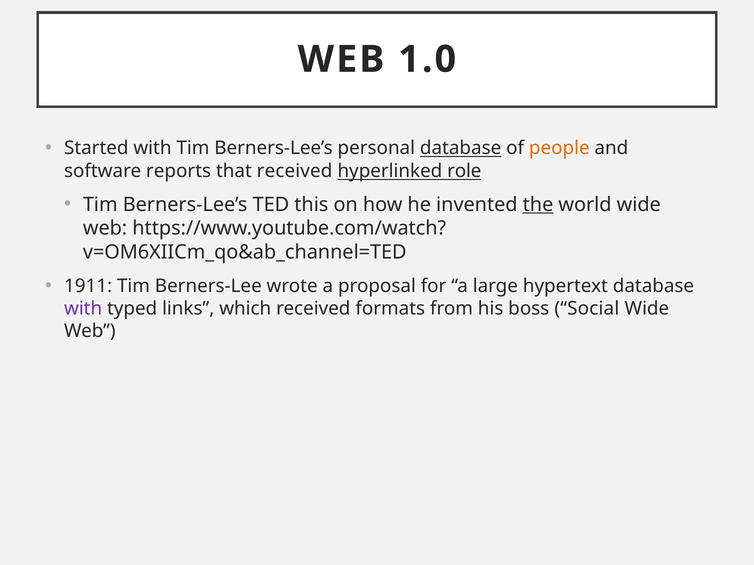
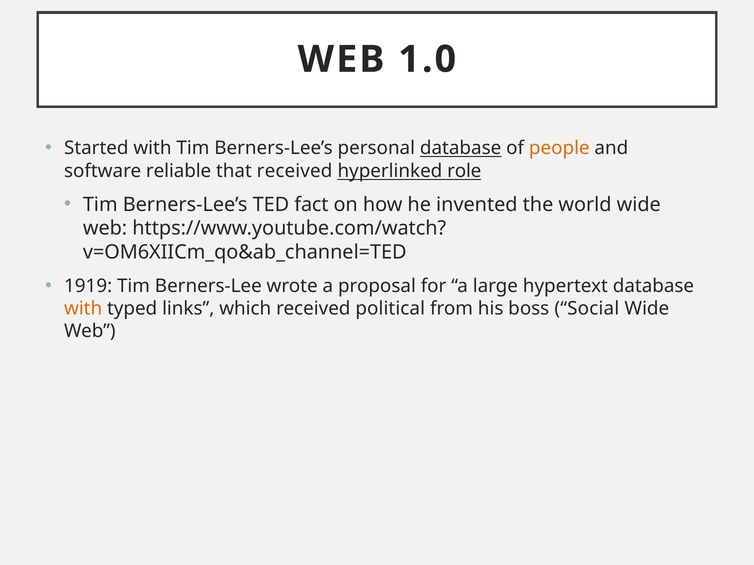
reports: reports -> reliable (179, 171)
this: this -> fact (311, 205)
the underline: present -> none (538, 205)
1911: 1911 -> 1919 (88, 286)
with colour: purple -> orange (83, 309)
formats: formats -> political (390, 309)
